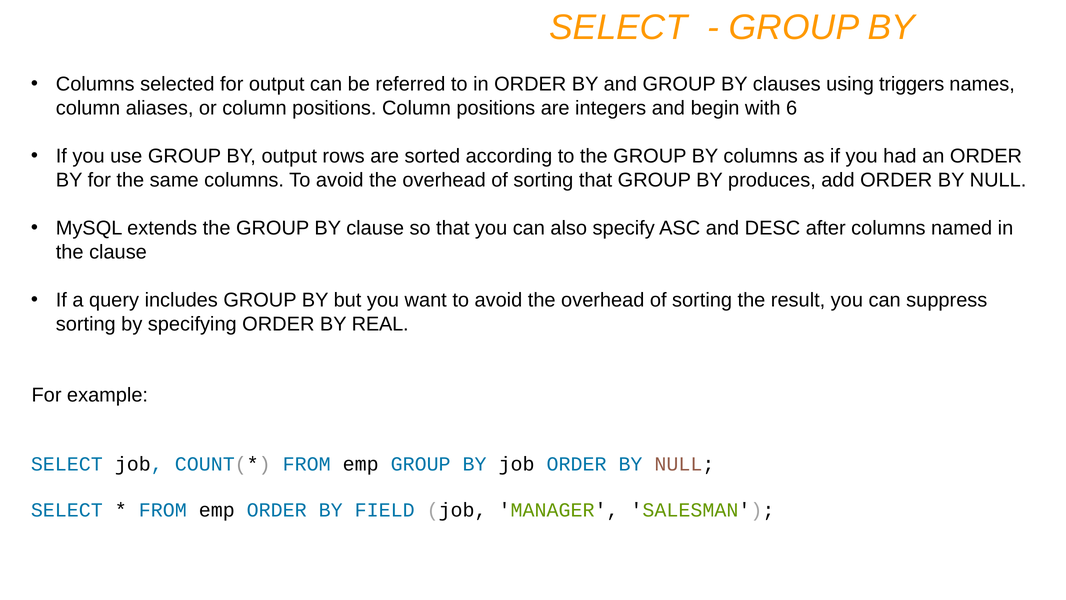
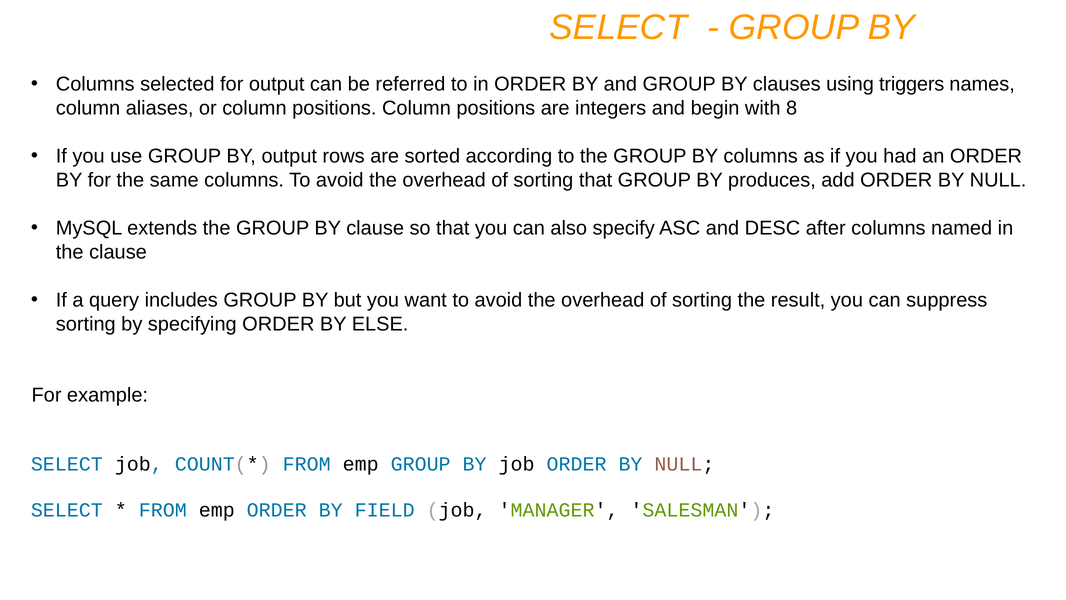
6: 6 -> 8 (792, 108)
REAL: REAL -> ELSE (380, 324)
